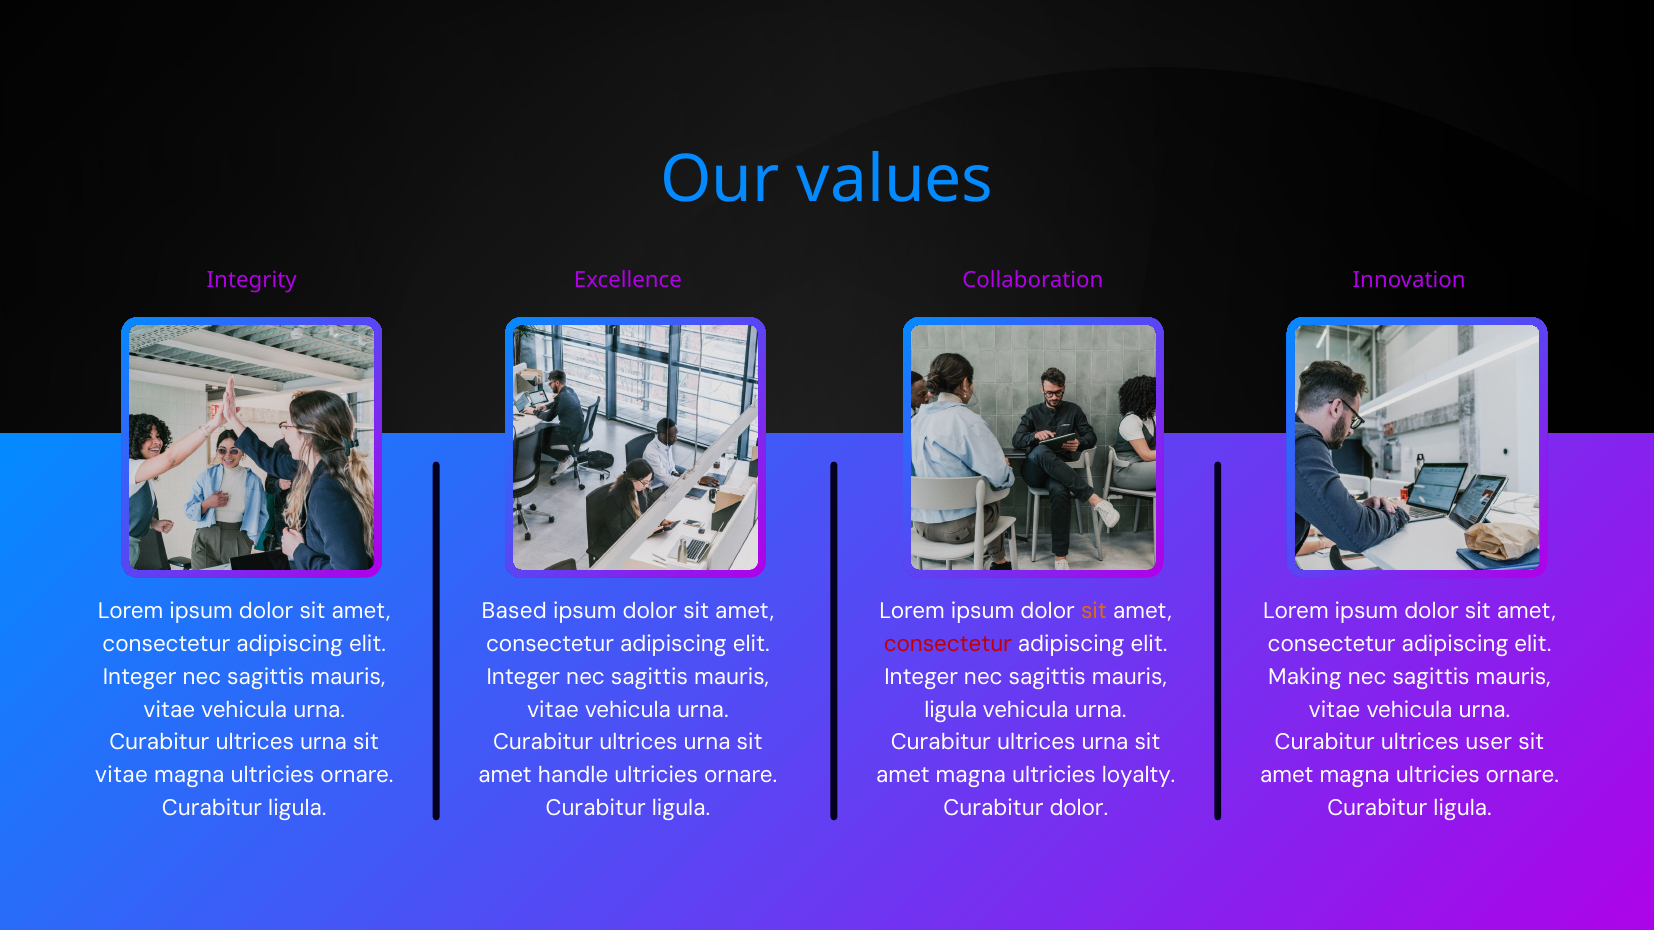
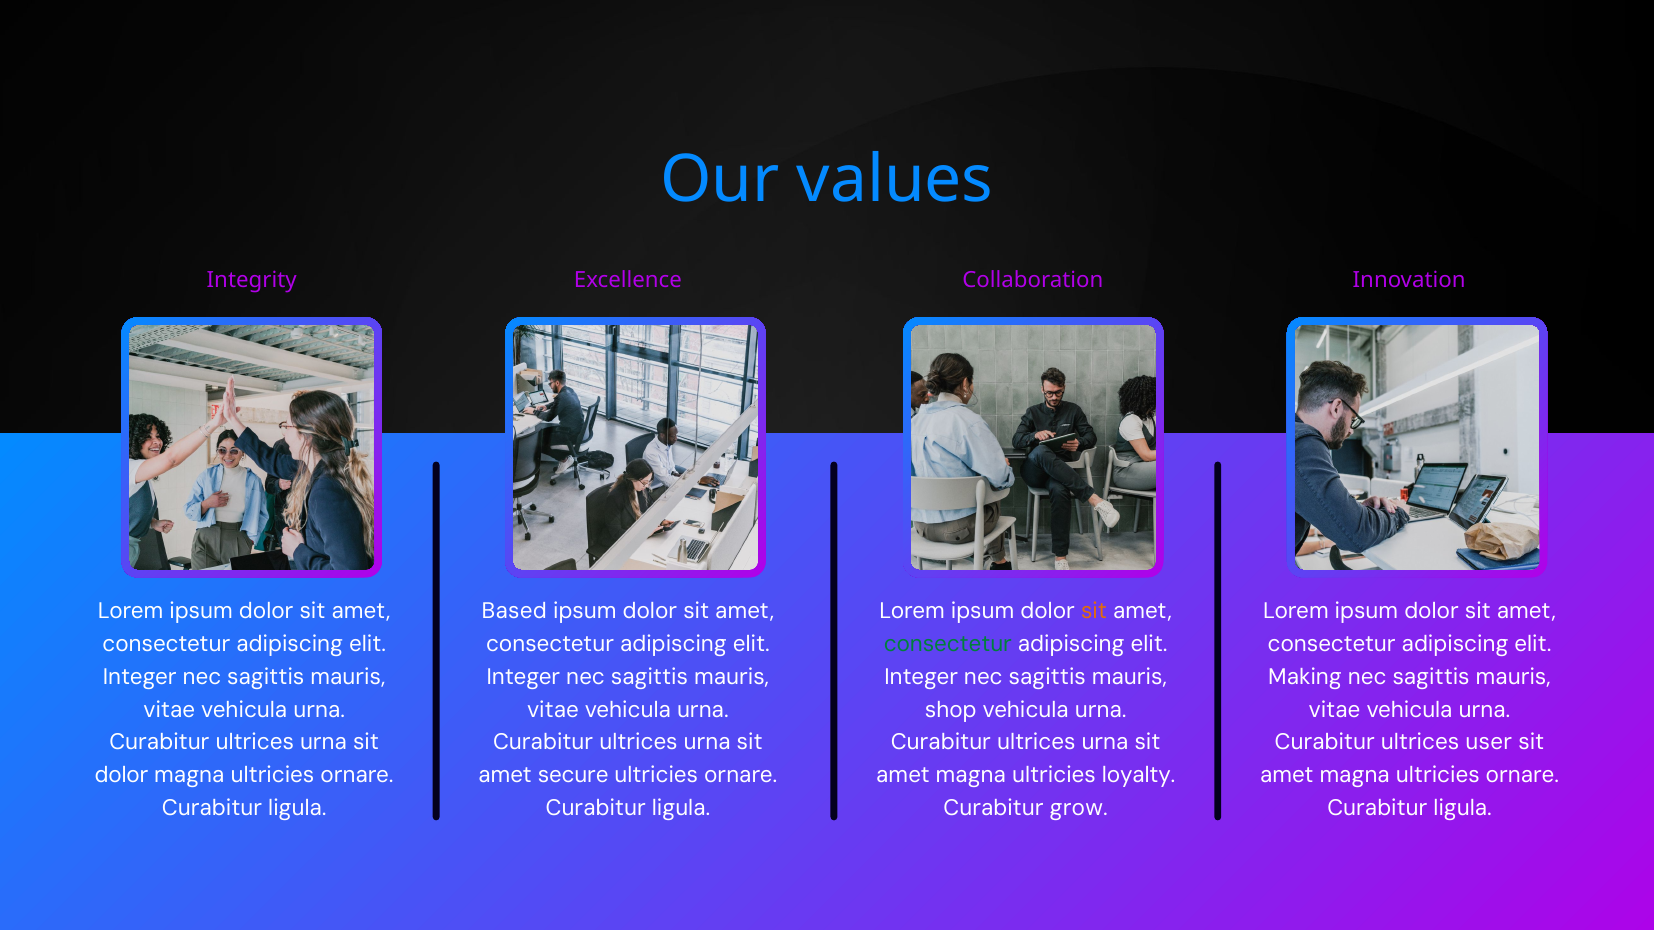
consectetur colour: red -> green (948, 644)
ligula: ligula -> shop (951, 710)
vitae: vitae -> dolor (122, 776)
handle: handle -> secure (573, 776)
Curabitur dolor: dolor -> grow (1079, 808)
